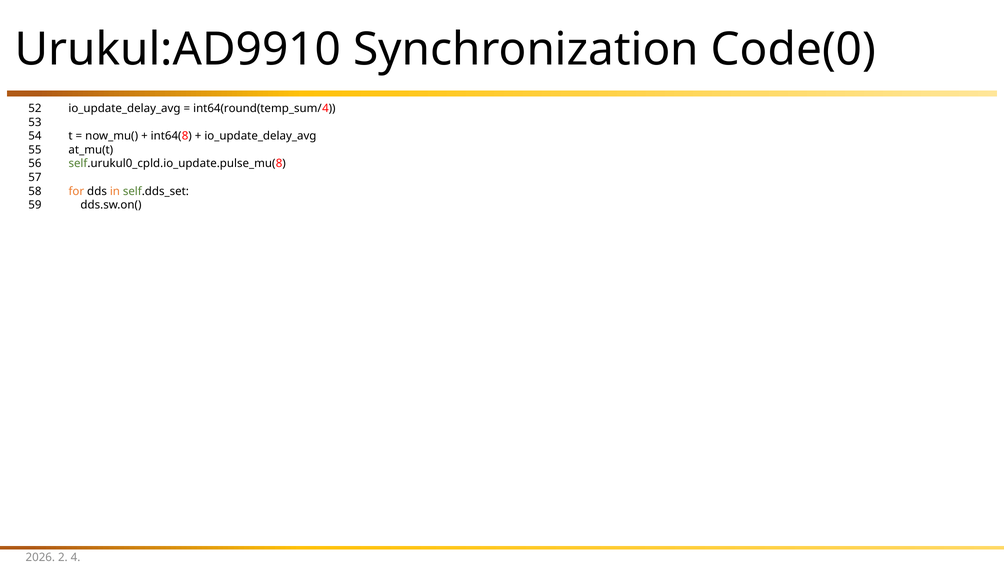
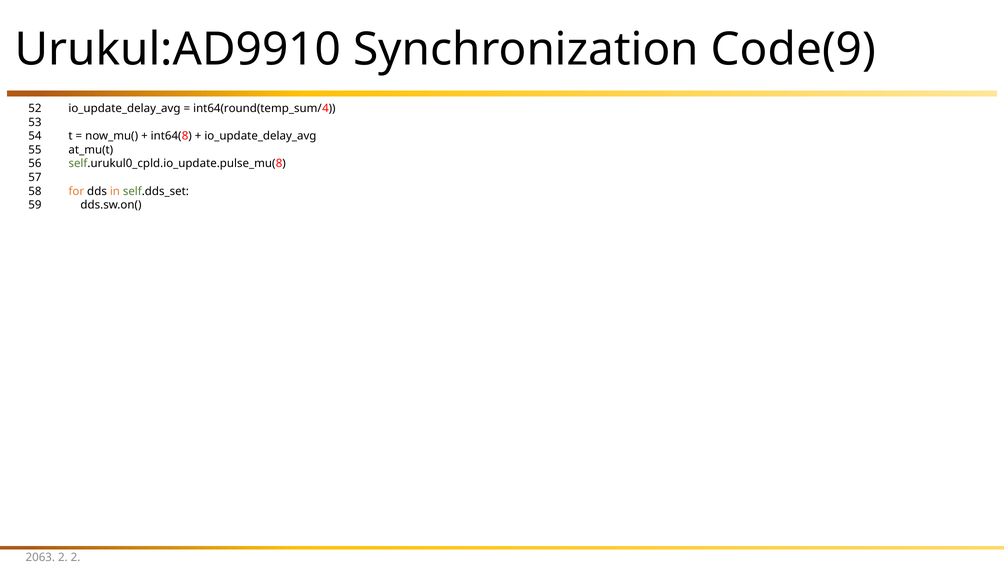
Code(0: Code(0 -> Code(9 (793, 49)
2026: 2026 -> 2063 (40, 557)
2 4: 4 -> 2 (76, 557)
